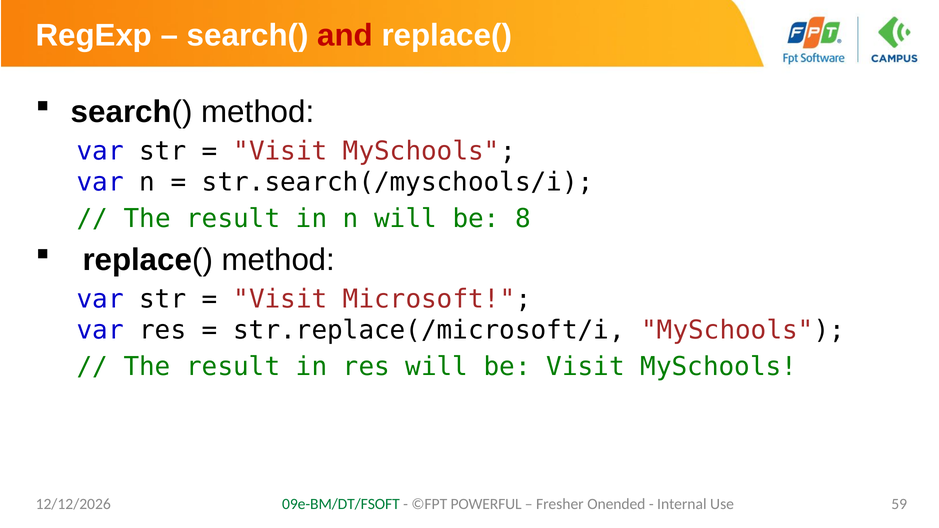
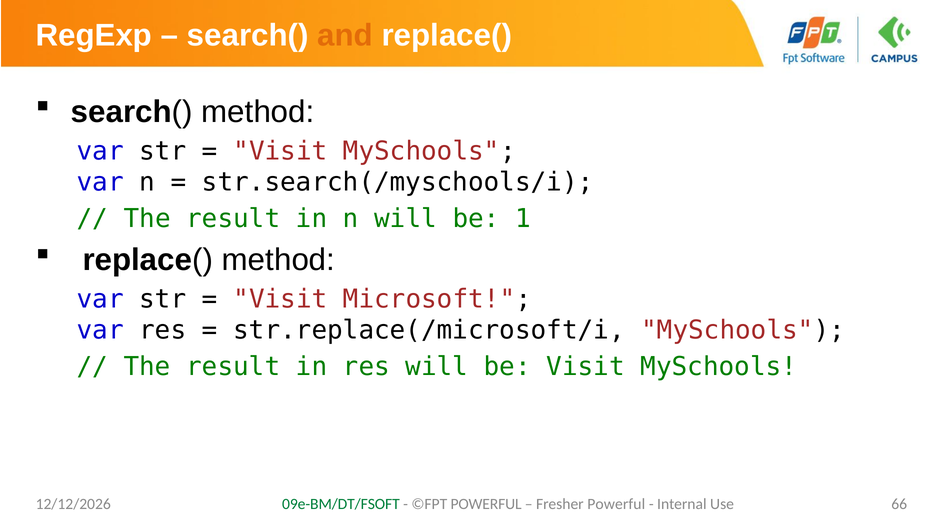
and colour: red -> orange (345, 35)
8: 8 -> 1 (523, 219)
Fresher Onended: Onended -> Powerful (616, 505)
59: 59 -> 66 (899, 505)
